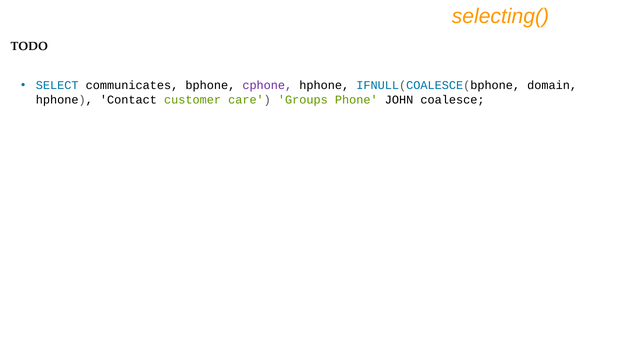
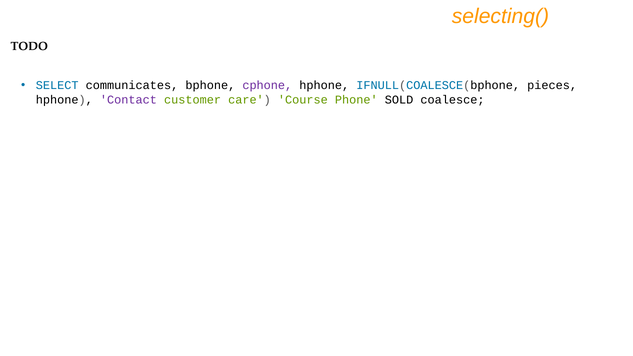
domain: domain -> pieces (552, 86)
Contact colour: black -> purple (128, 100)
Groups: Groups -> Course (303, 100)
JOHN: JOHN -> SOLD (399, 100)
